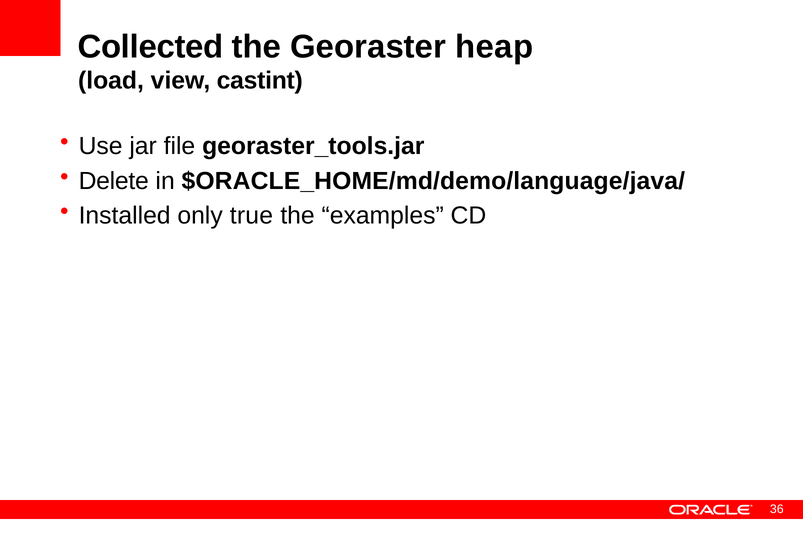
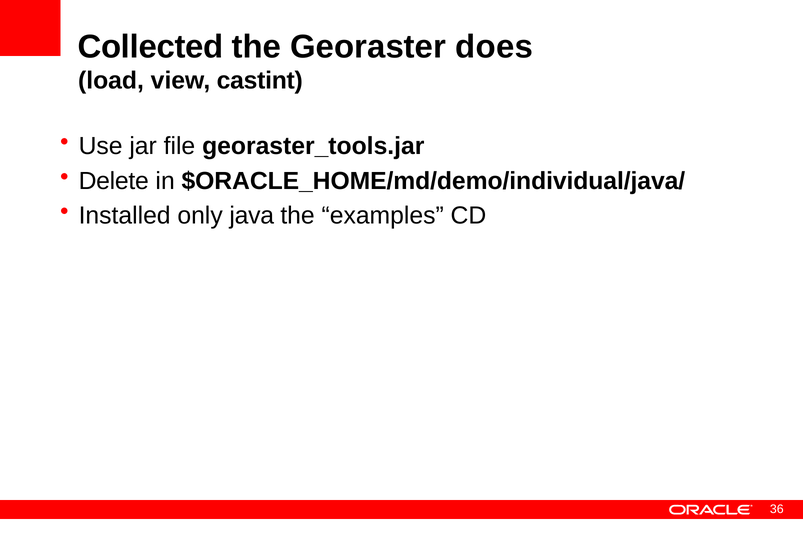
heap: heap -> does (494, 47)
$ORACLE_HOME/md/demo/language/java/: $ORACLE_HOME/md/demo/language/java/ -> $ORACLE_HOME/md/demo/individual/java/ (433, 181)
true: true -> java (252, 215)
